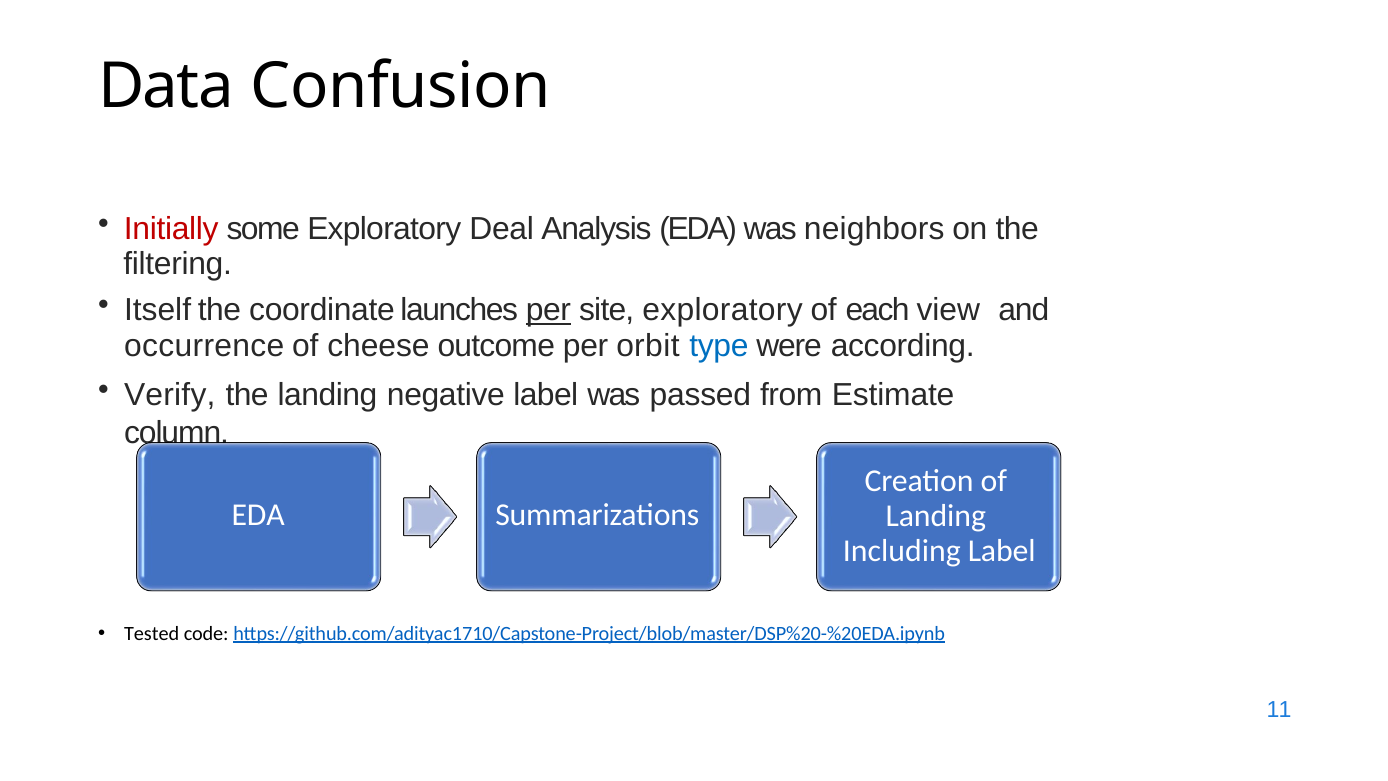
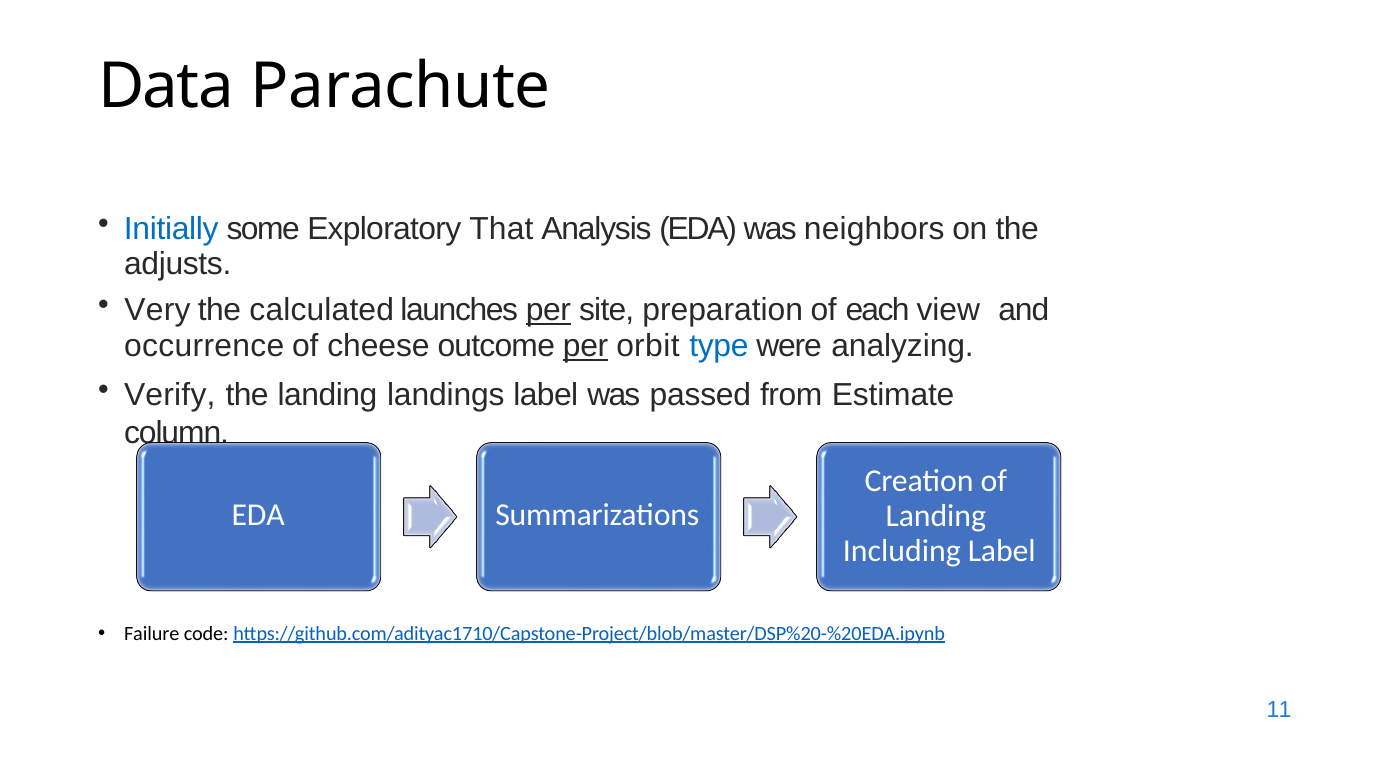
Confusion: Confusion -> Parachute (401, 86)
Initially colour: red -> blue (171, 229)
Deal: Deal -> That (501, 229)
filtering: filtering -> adjusts (178, 264)
Itself: Itself -> Very (157, 310)
coordinate: coordinate -> calculated (322, 310)
site exploratory: exploratory -> preparation (723, 310)
per underline: none -> present (586, 346)
according: according -> analyzing (903, 346)
negative: negative -> landings (446, 395)
Tested: Tested -> Failure (152, 633)
